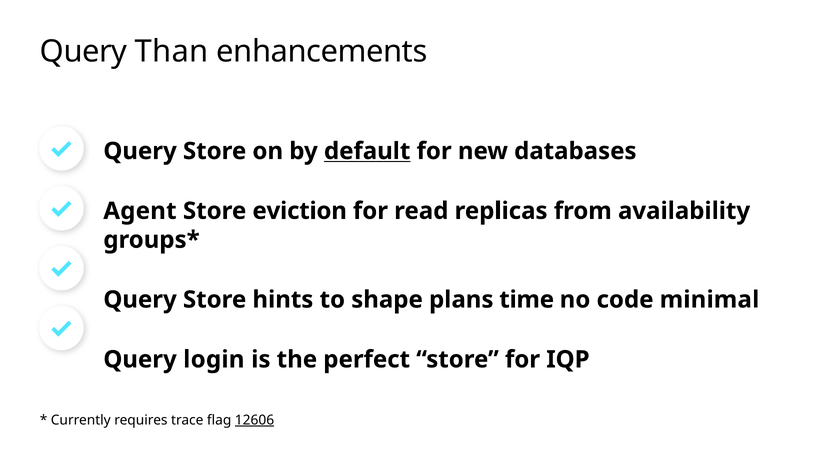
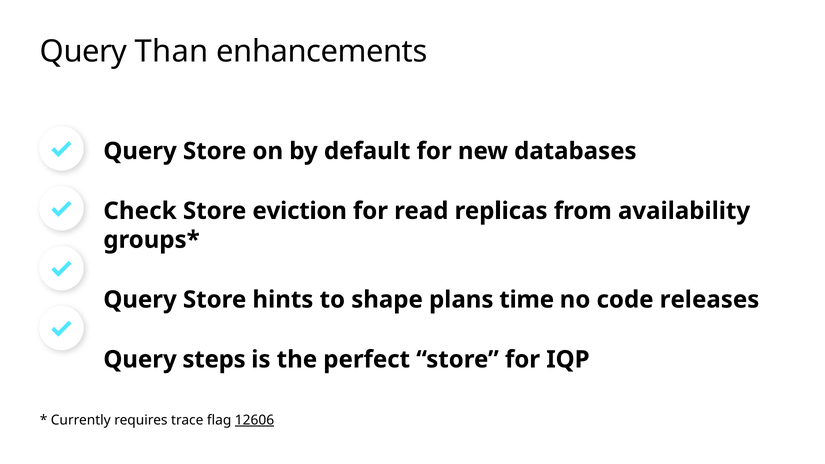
default underline: present -> none (367, 151)
Agent: Agent -> Check (140, 211)
minimal: minimal -> releases (710, 300)
login: login -> steps (214, 360)
